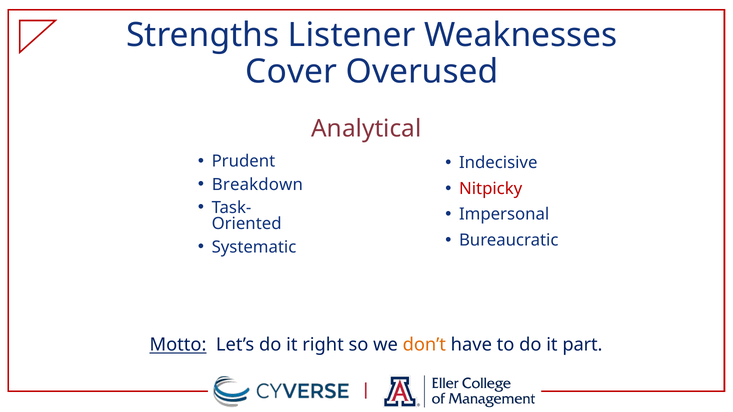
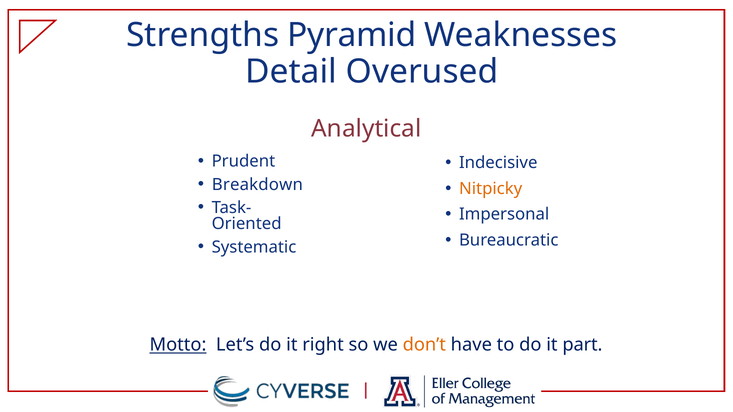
Listener: Listener -> Pyramid (352, 35)
Cover: Cover -> Detail (291, 72)
Nitpicky colour: red -> orange (491, 189)
